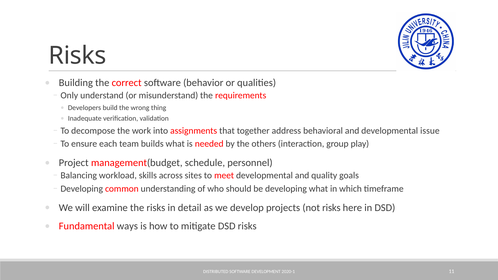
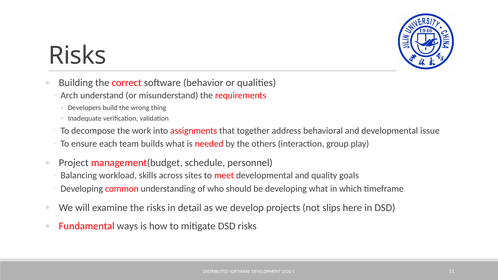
Only: Only -> Arch (69, 96)
not risks: risks -> slips (331, 208)
